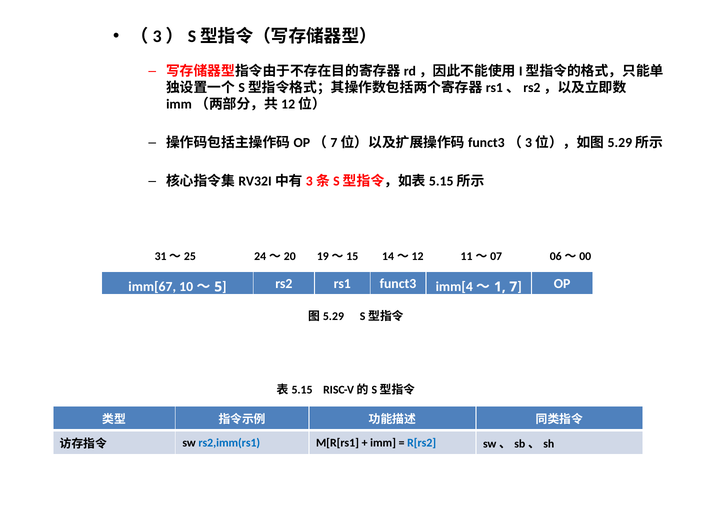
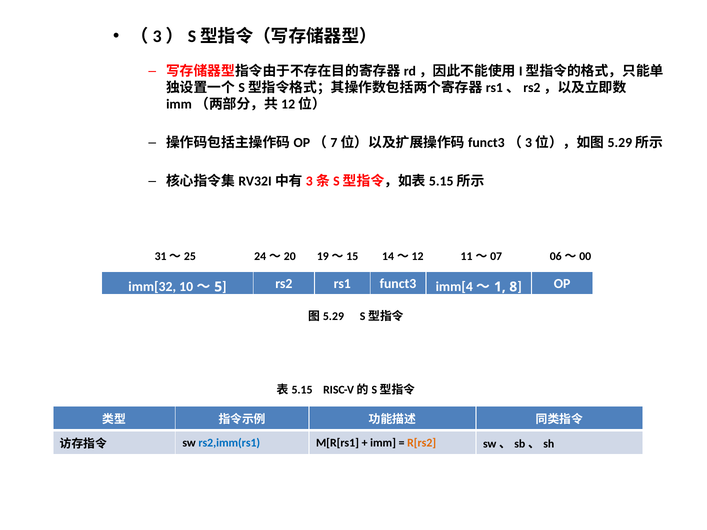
imm[67: imm[67 -> imm[32 (152, 287)
7: 7 -> 8 (513, 287)
R[rs2 colour: blue -> orange (422, 443)
